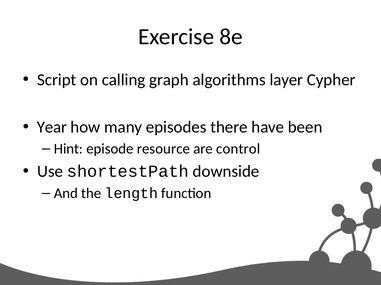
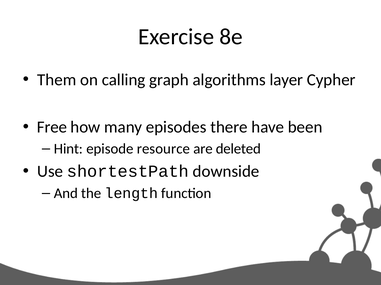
Script: Script -> Them (57, 80)
Year: Year -> Free (52, 127)
control: control -> deleted (238, 149)
